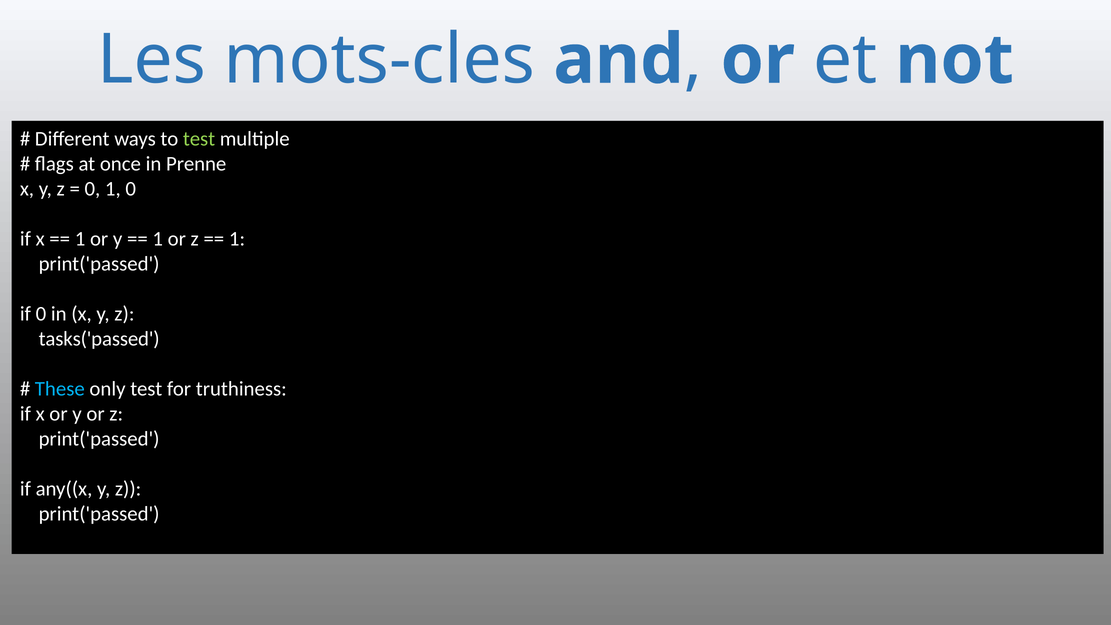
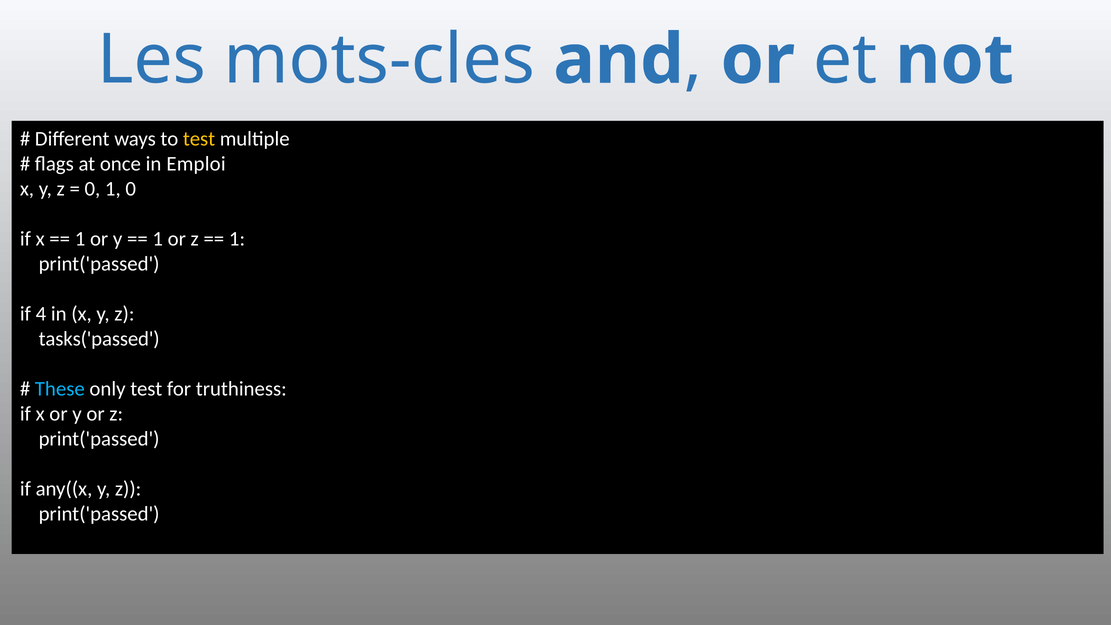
test colour: light green -> yellow (199, 139)
Prenne: Prenne -> Emploi (196, 164)
if 0: 0 -> 4 (41, 314)
